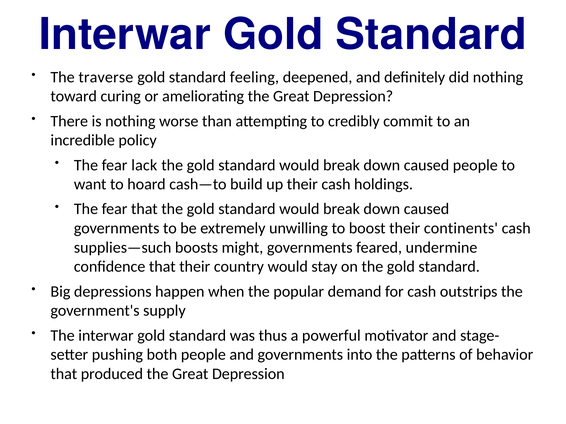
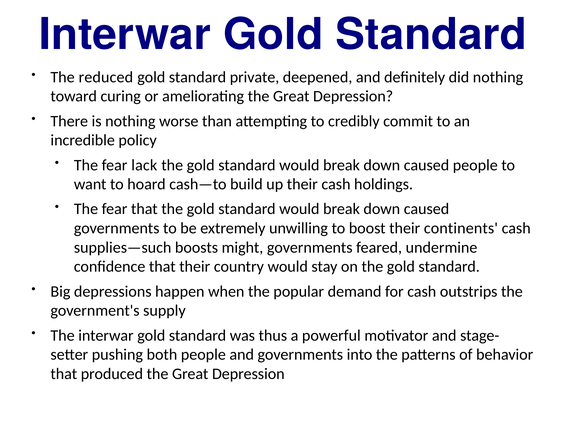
traverse: traverse -> reduced (106, 77)
feeling: feeling -> private (255, 77)
